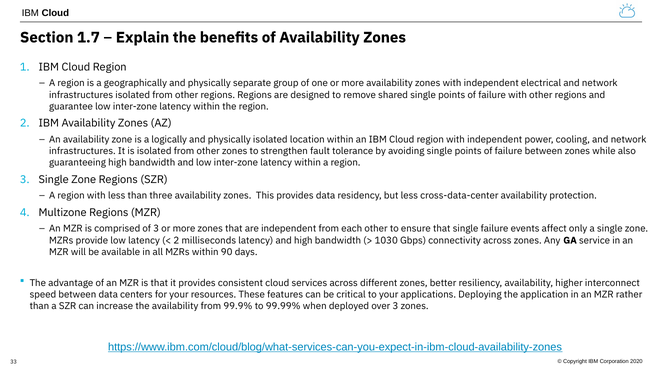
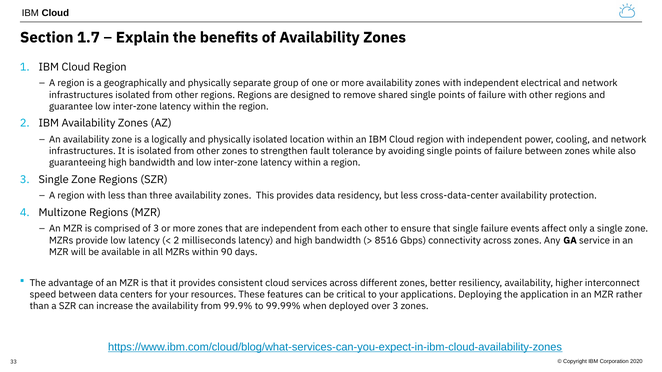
1030: 1030 -> 8516 (386, 241)
